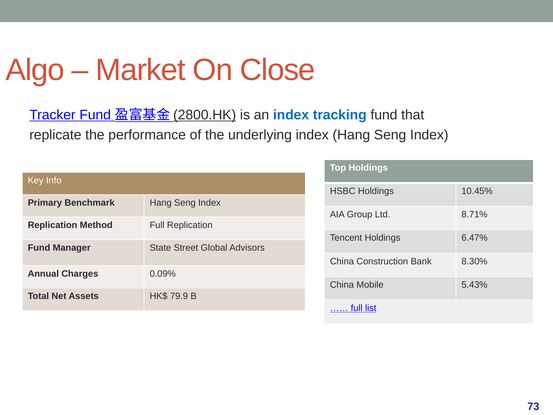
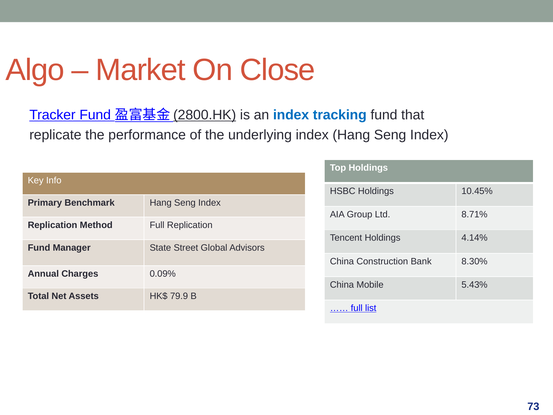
6.47%: 6.47% -> 4.14% (475, 238)
